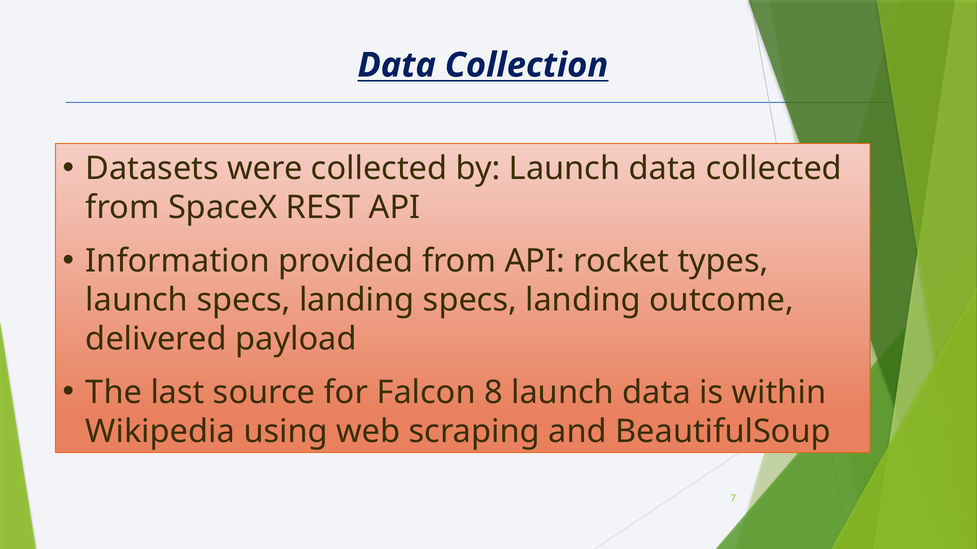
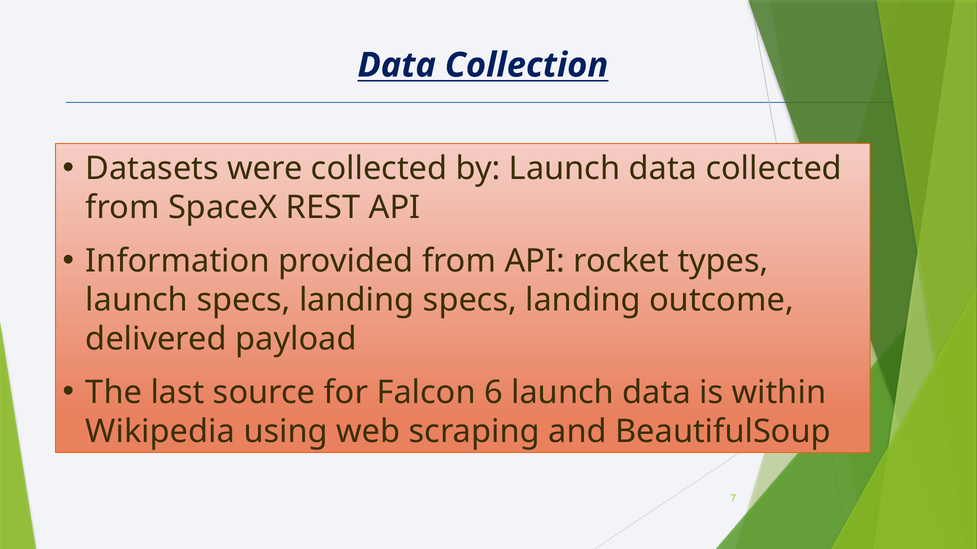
8: 8 -> 6 (493, 393)
